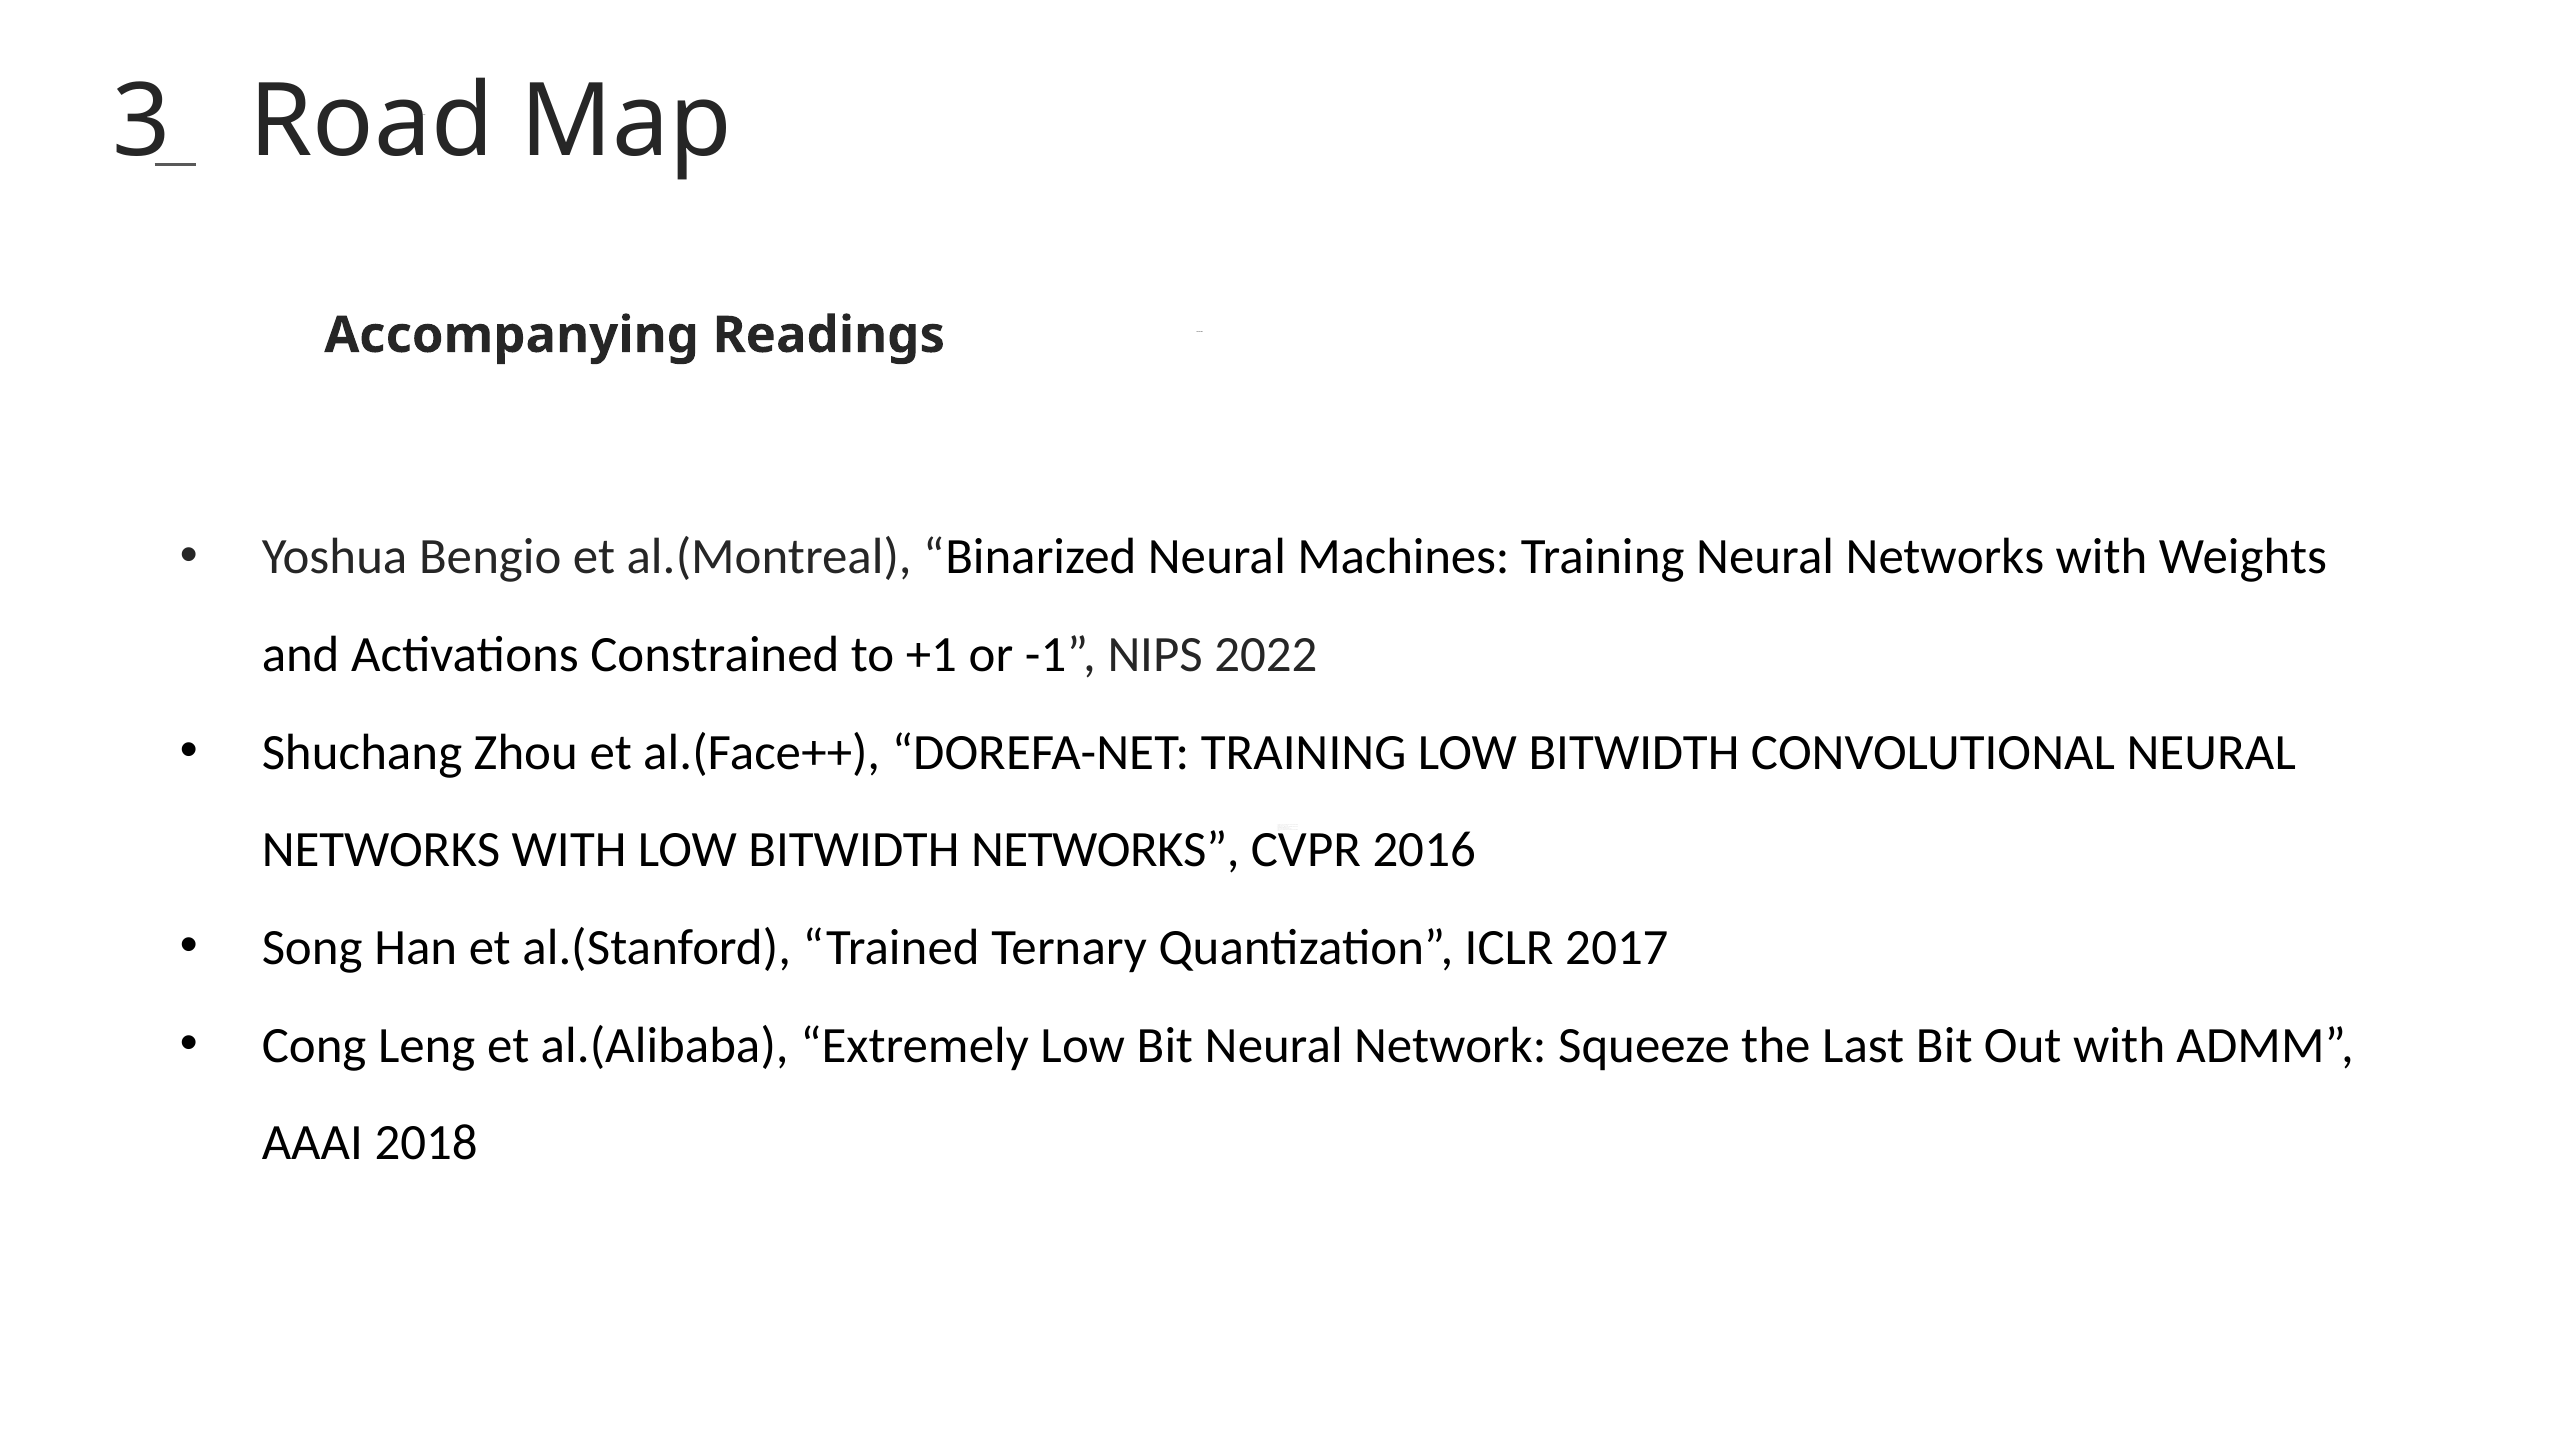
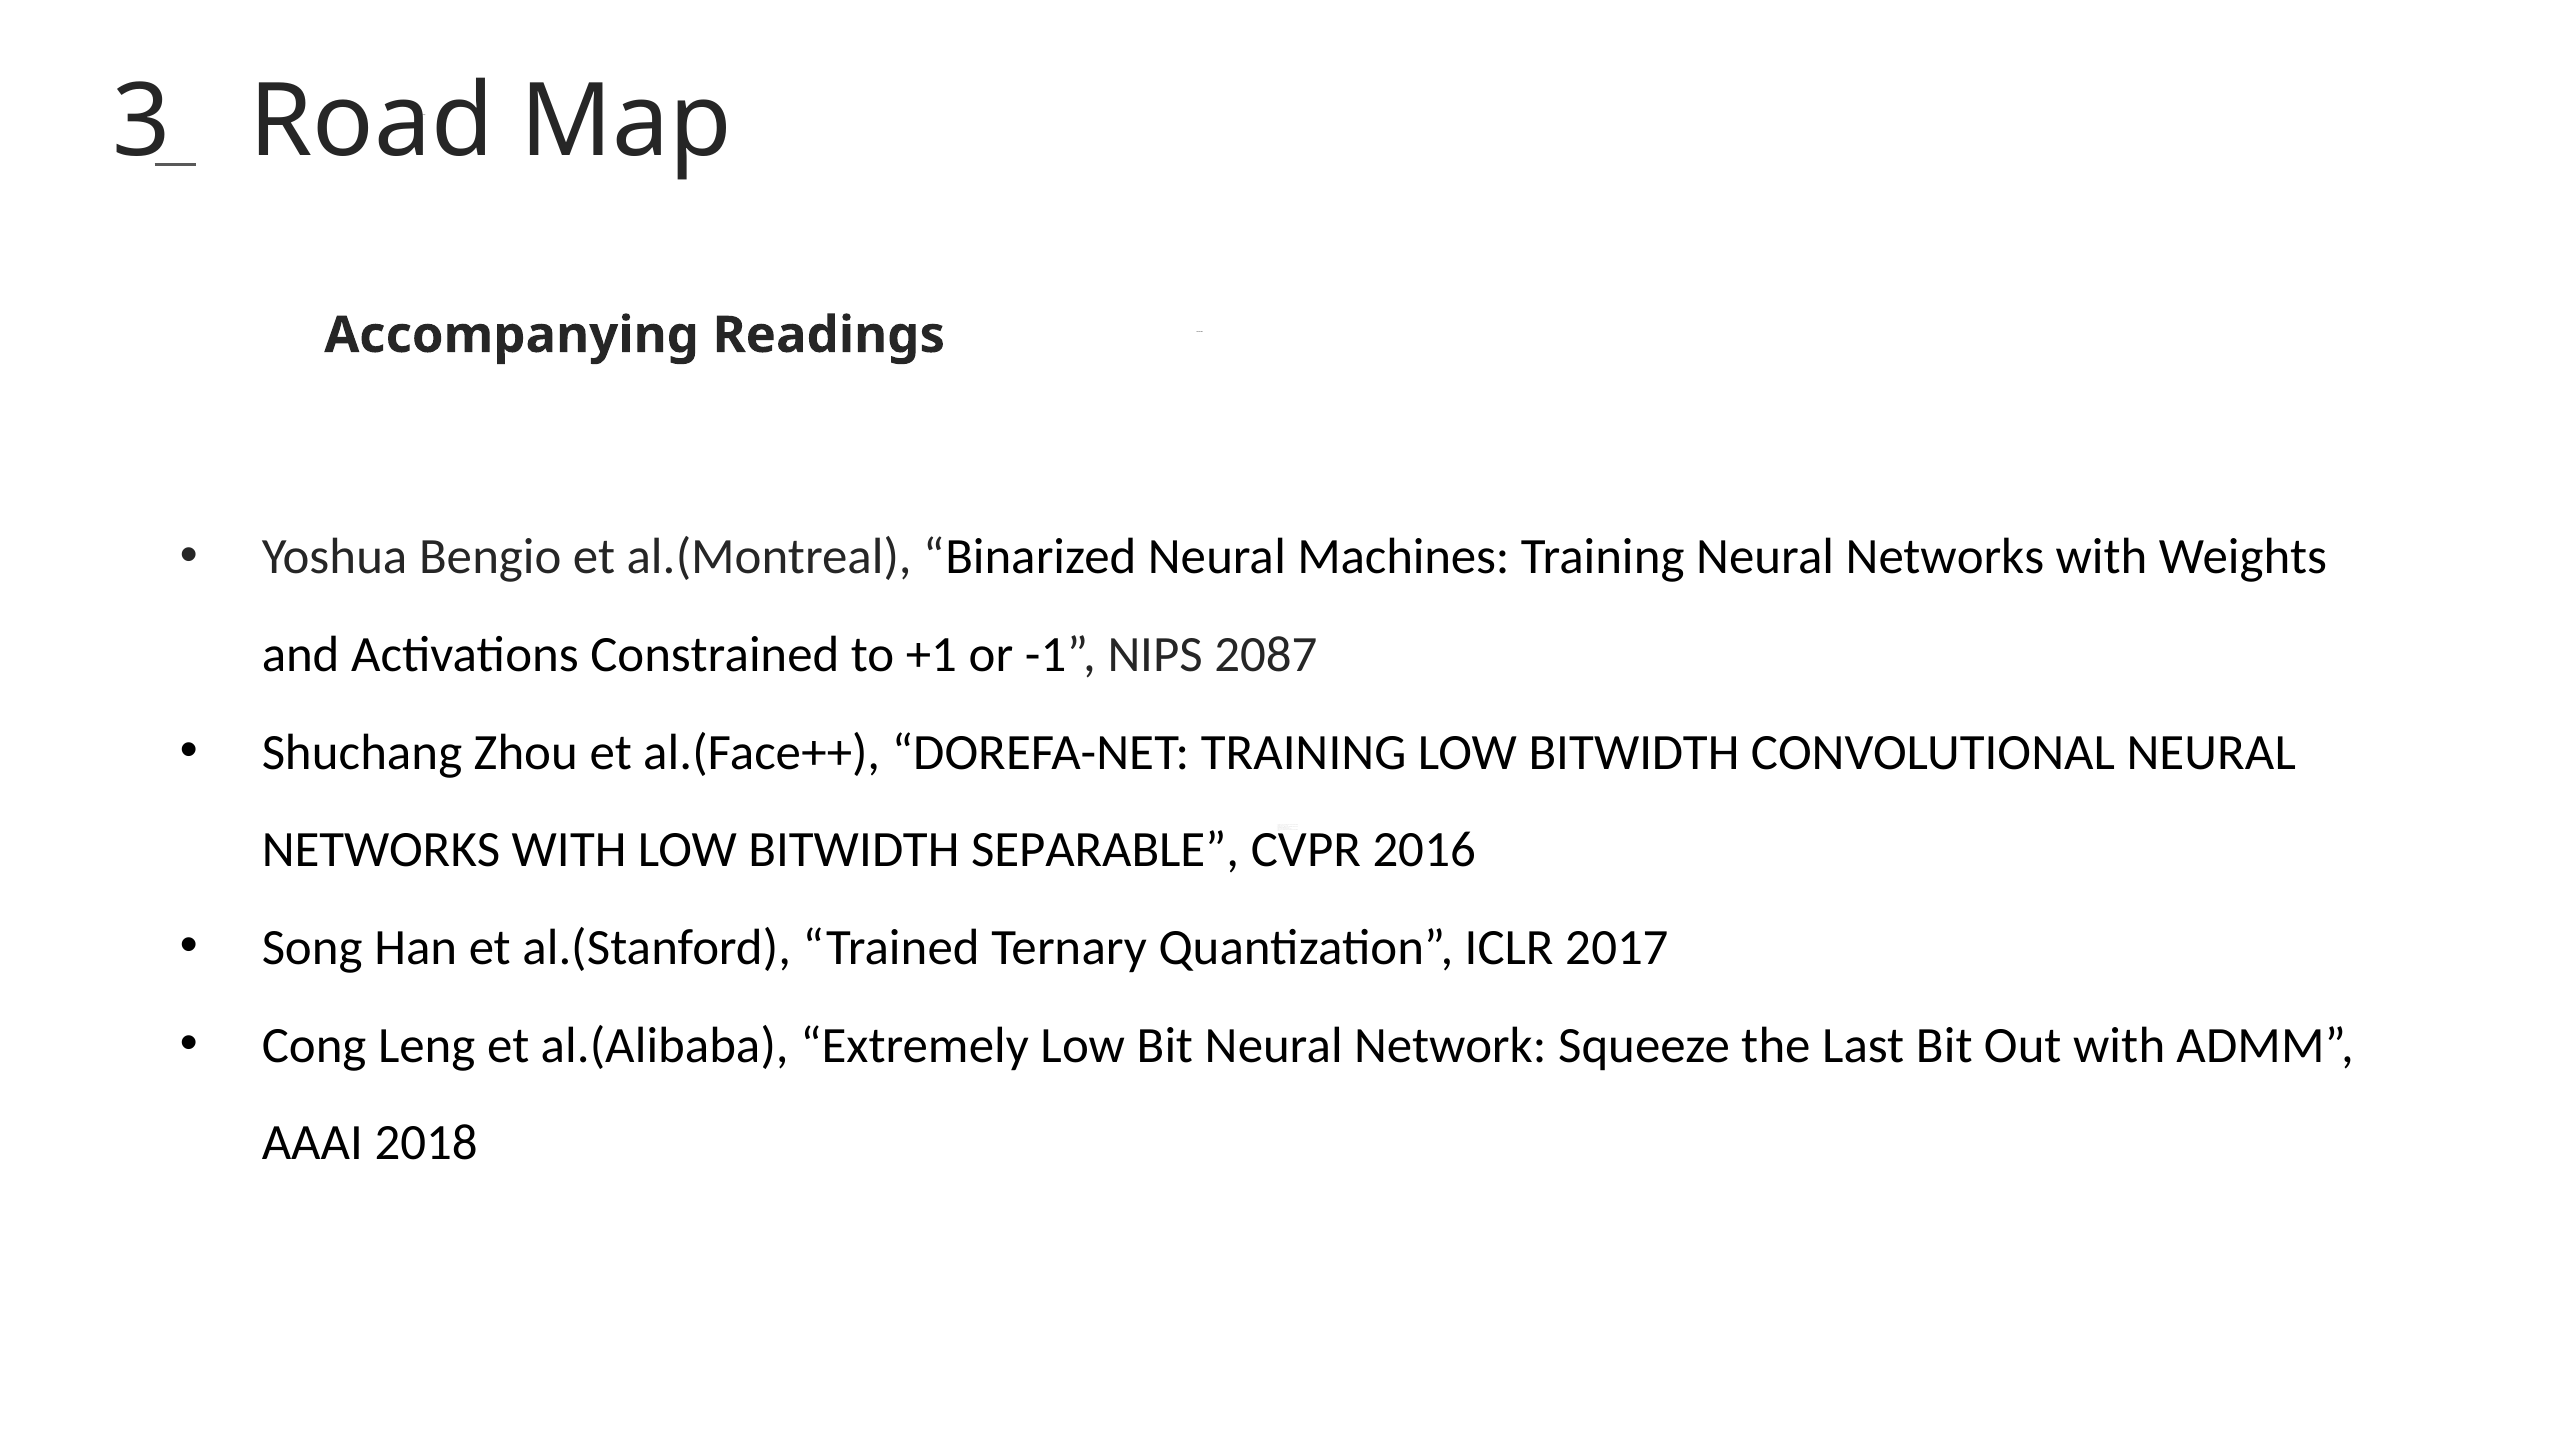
2022: 2022 -> 2087 (1266, 655)
BITWIDTH NETWORKS: NETWORKS -> SEPARABLE (1105, 850)
